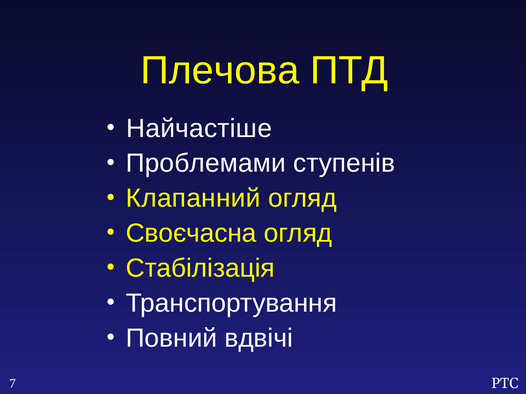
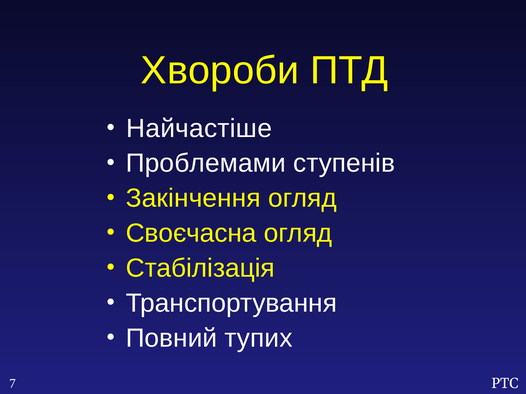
Плечова: Плечова -> Хвороби (220, 71)
Клапанний: Клапанний -> Закінчення (193, 199)
вдвічі: вдвічі -> тупих (259, 339)
